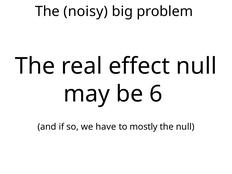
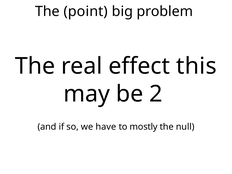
noisy: noisy -> point (86, 11)
effect null: null -> this (196, 66)
6: 6 -> 2 (156, 94)
